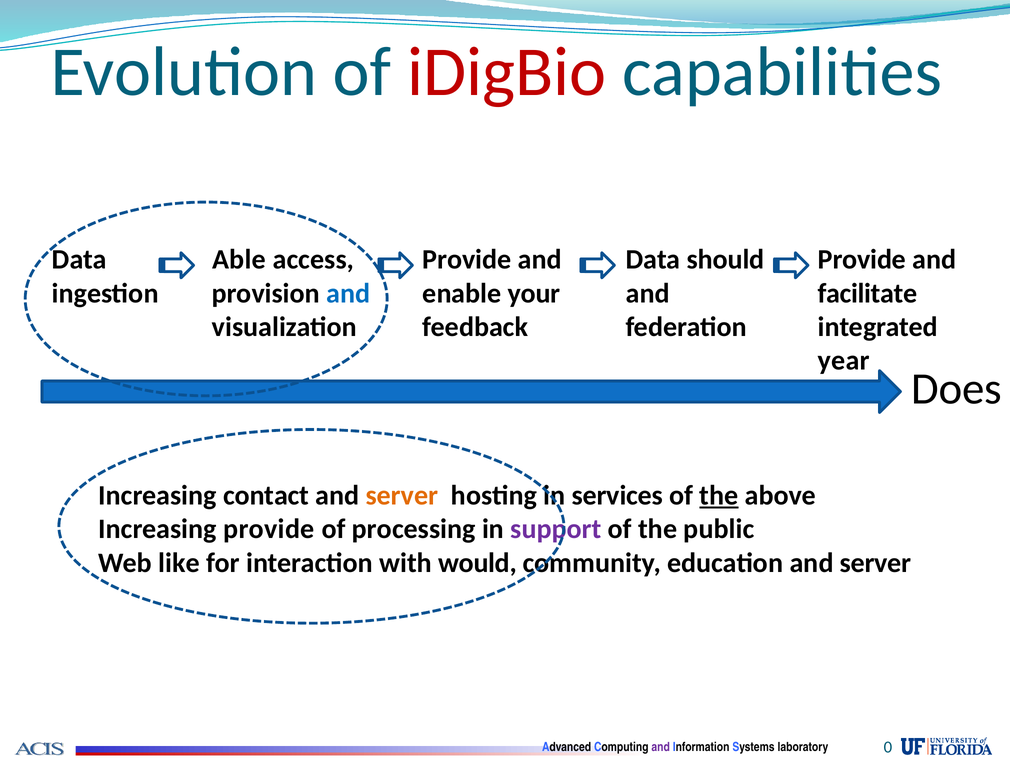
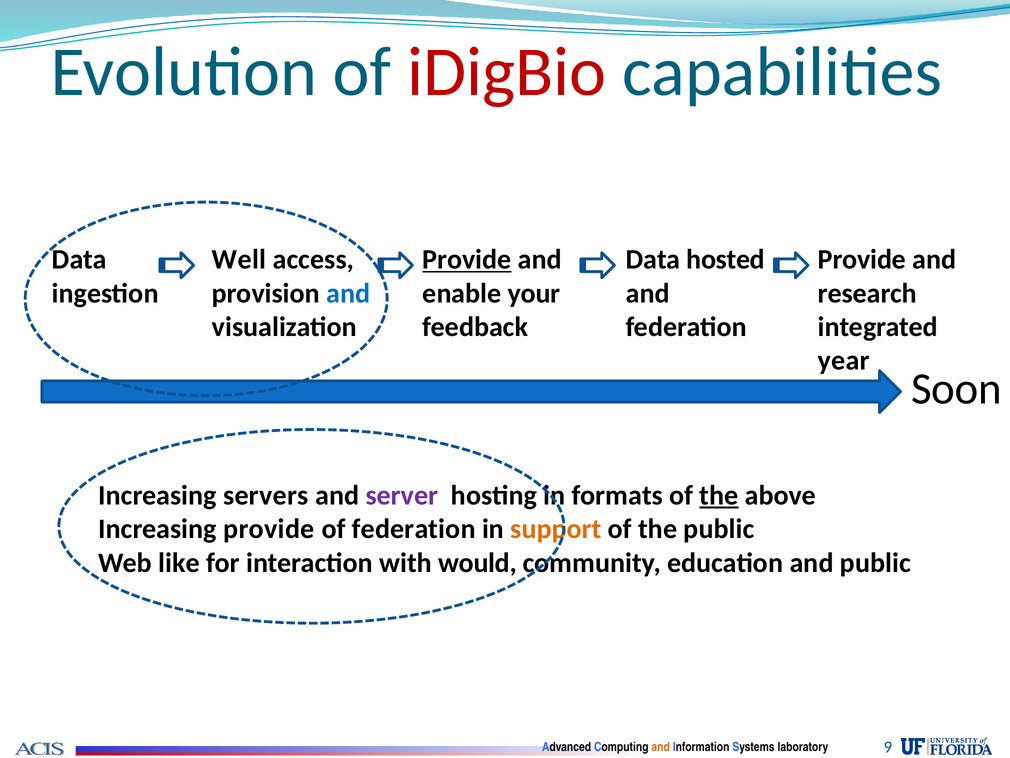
Able: Able -> Well (239, 259)
Provide underline: none -> present (467, 259)
should: should -> hosted (726, 259)
facilitate: facilitate -> research (867, 293)
Does: Does -> Soon (956, 389)
contact: contact -> servers (266, 495)
server colour: orange -> purple (402, 495)
services: services -> formats (617, 495)
of processing: processing -> federation (414, 529)
support colour: purple -> orange (556, 529)
education and server: server -> public (875, 562)
and colour: purple -> orange (661, 747)
0: 0 -> 9 (888, 746)
